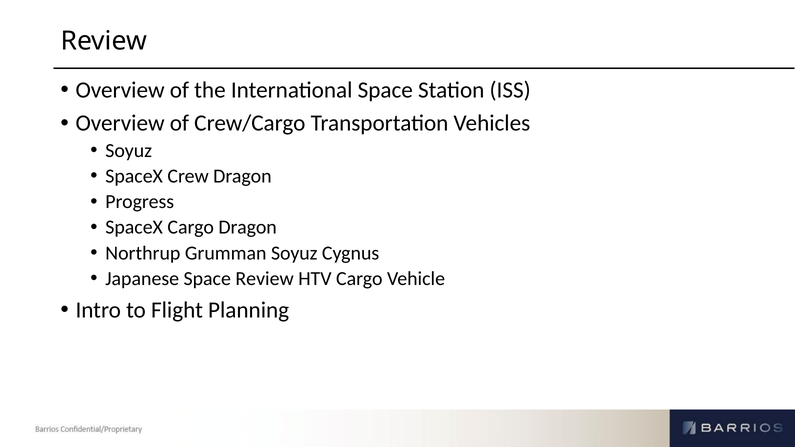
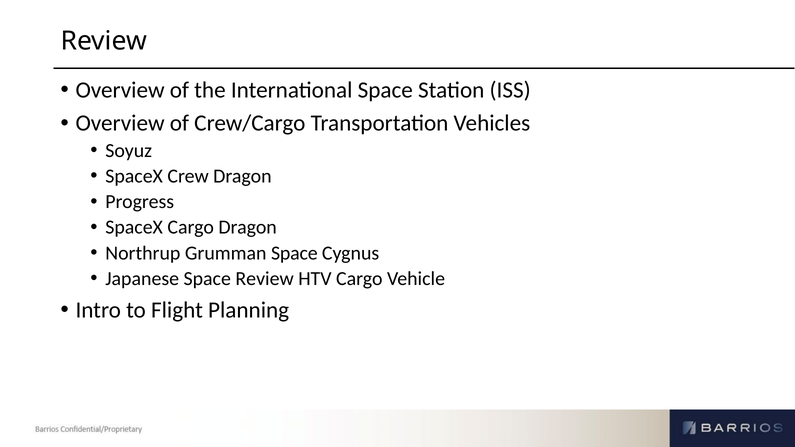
Grumman Soyuz: Soyuz -> Space (294, 253)
